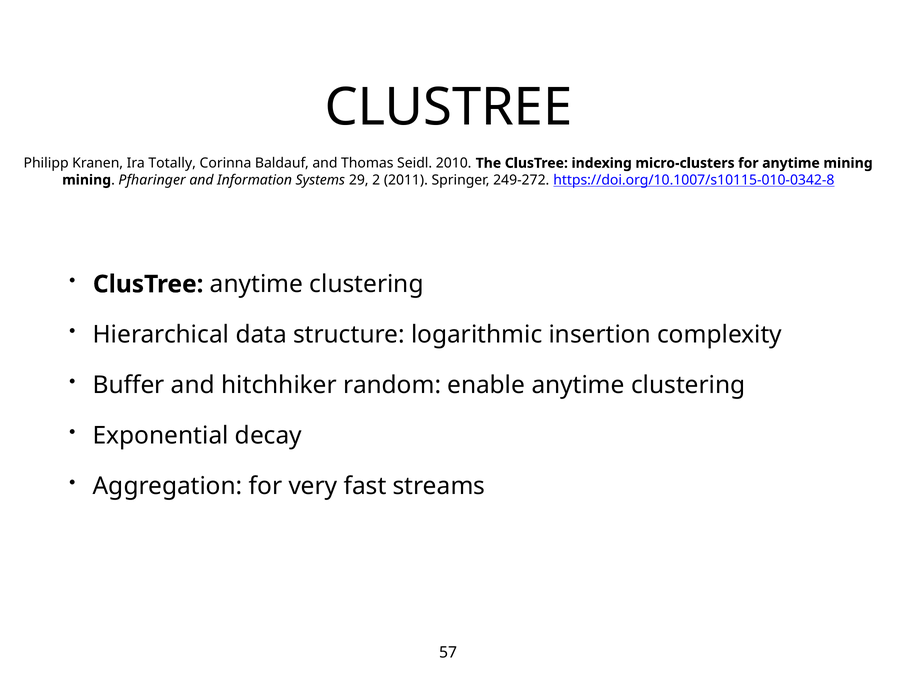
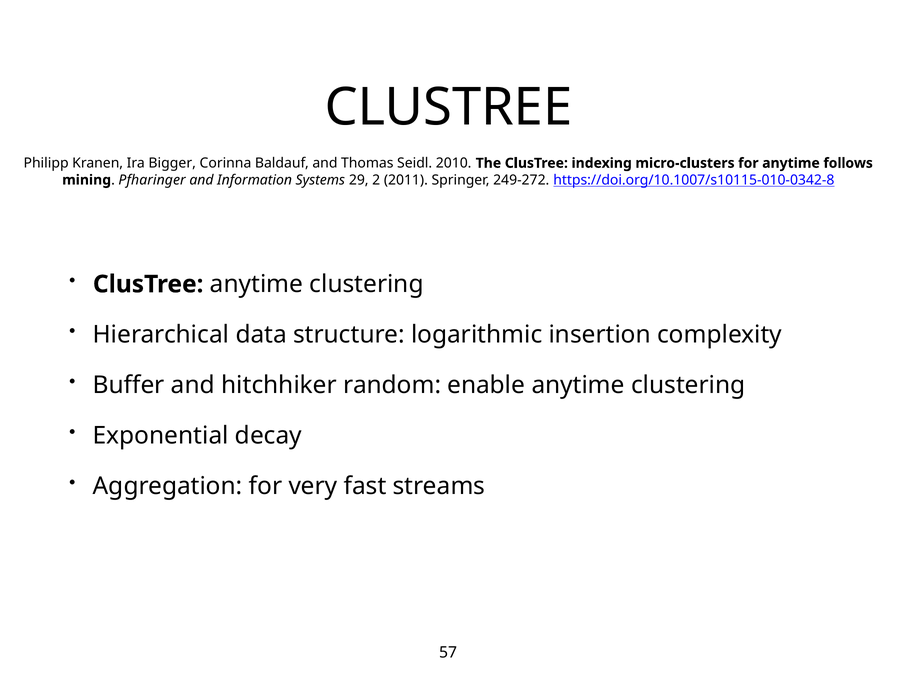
Totally: Totally -> Bigger (172, 163)
anytime mining: mining -> follows (848, 163)
